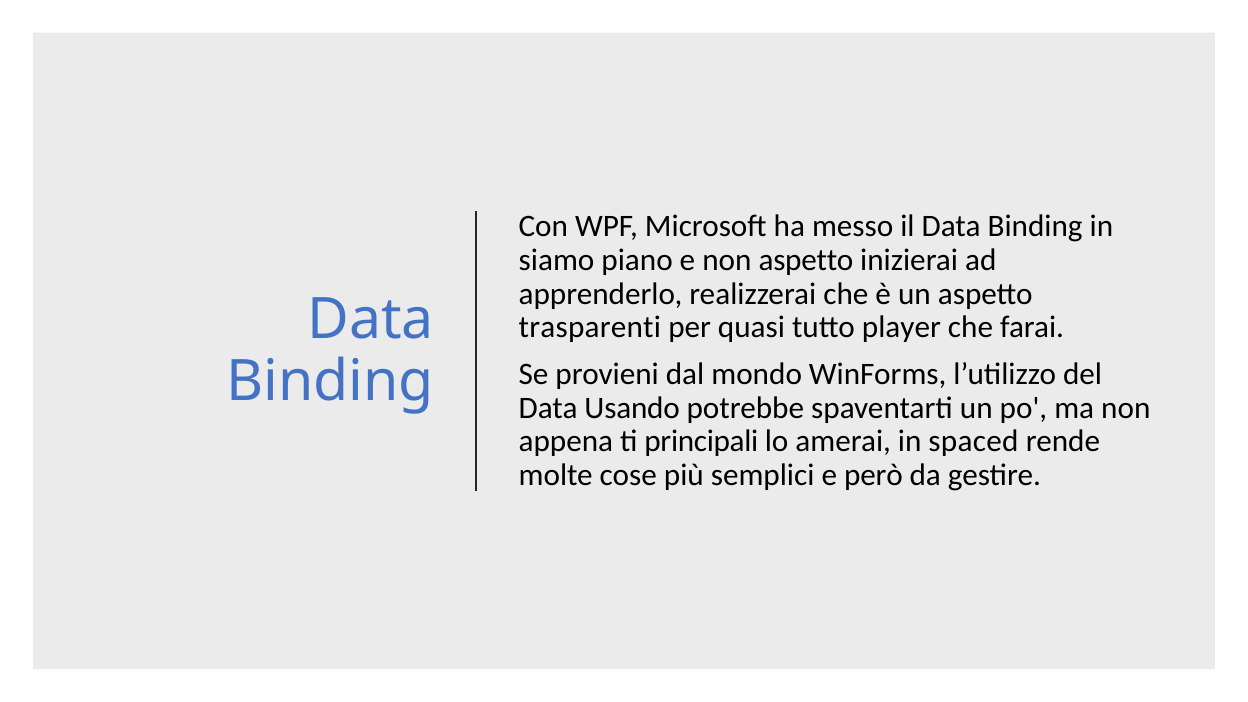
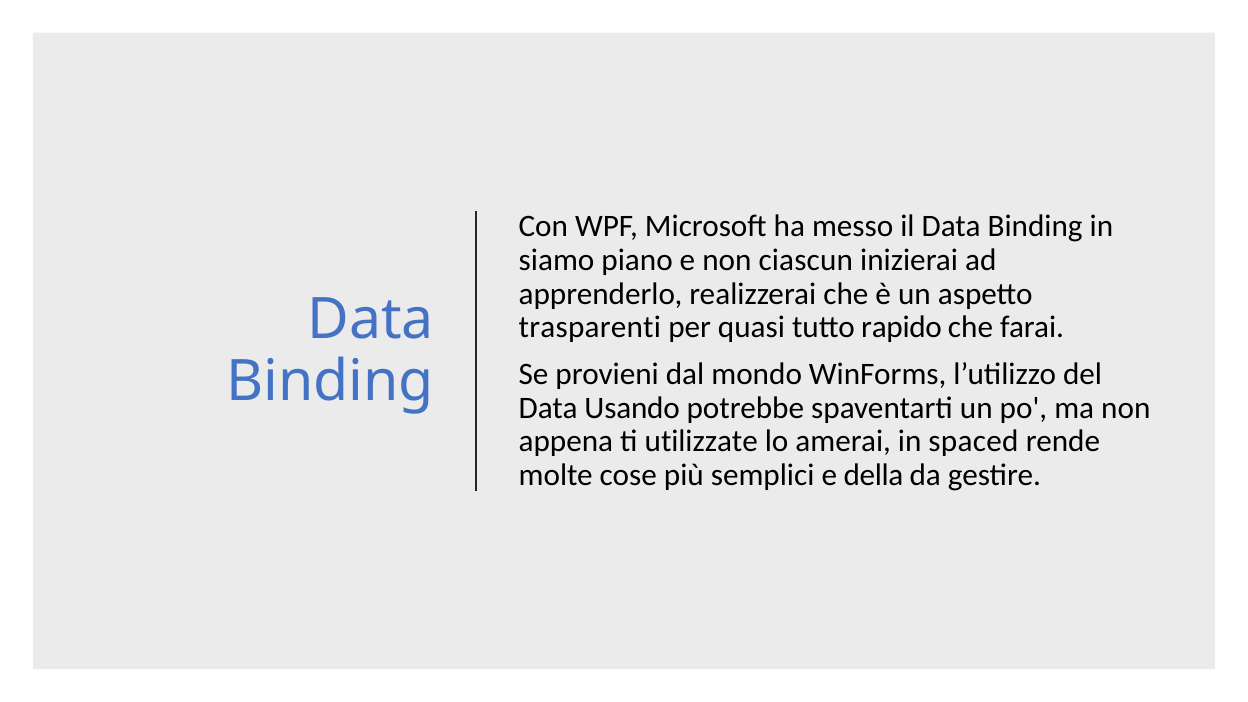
non aspetto: aspetto -> ciascun (806, 260)
player: player -> rapido (902, 327)
principali: principali -> utilizzate (701, 441)
però: però -> della (873, 475)
